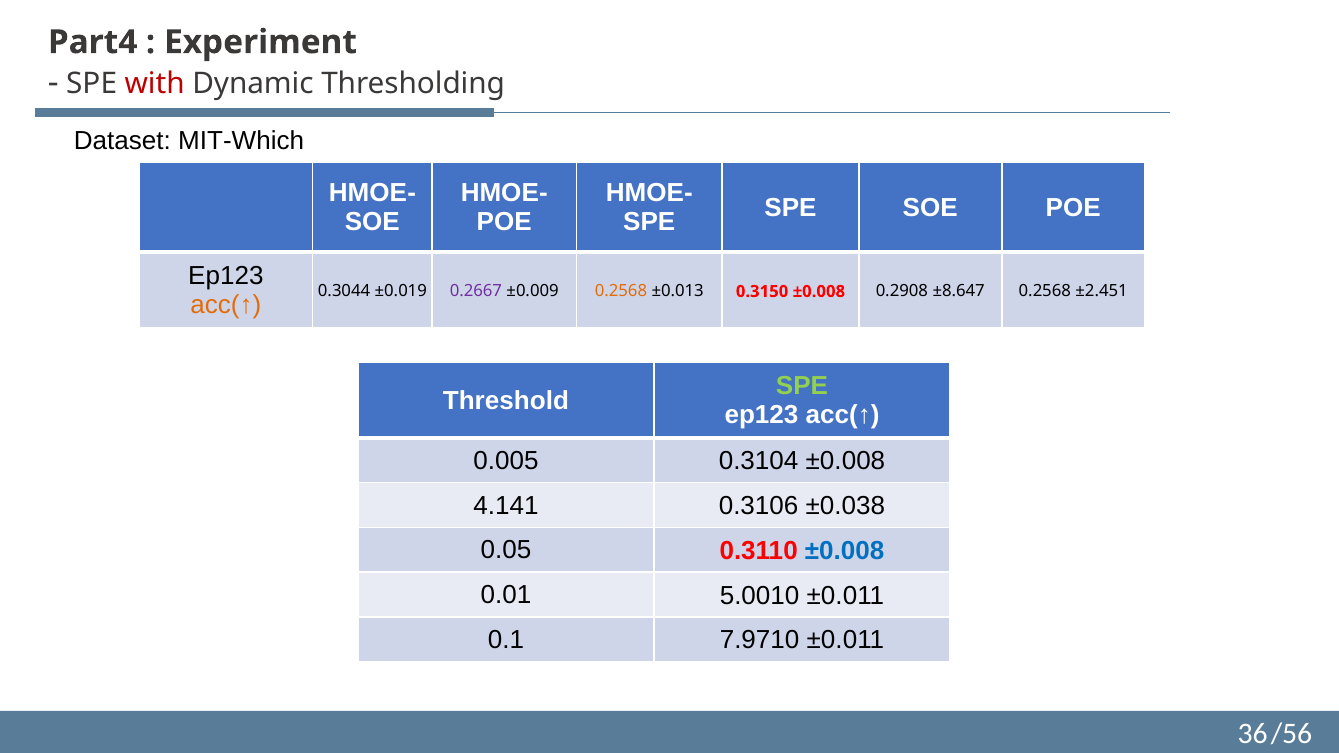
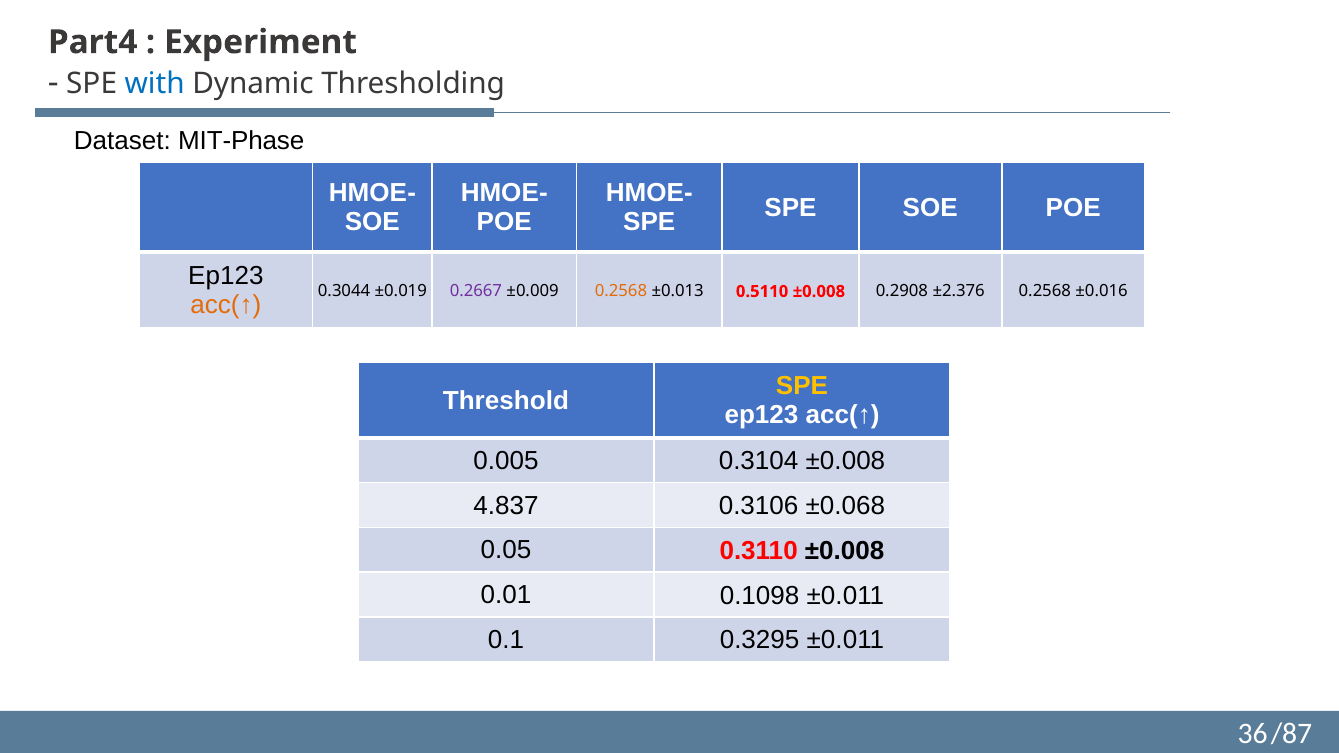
with colour: red -> blue (155, 84)
MIT-Which: MIT-Which -> MIT-Phase (241, 141)
0.3150: 0.3150 -> 0.5110 (762, 292)
±8.647: ±8.647 -> ±2.376 (959, 292)
±2.451: ±2.451 -> ±0.016 (1102, 292)
SPE colour: light green -> yellow (802, 386)
4.141: 4.141 -> 4.837 (506, 506)
±0.038: ±0.038 -> ±0.068 (845, 506)
±0.008 colour: blue -> black (845, 551)
5.0010: 5.0010 -> 0.1098 (760, 596)
7.9710: 7.9710 -> 0.3295 (760, 640)
/56: /56 -> /87 (1292, 734)
